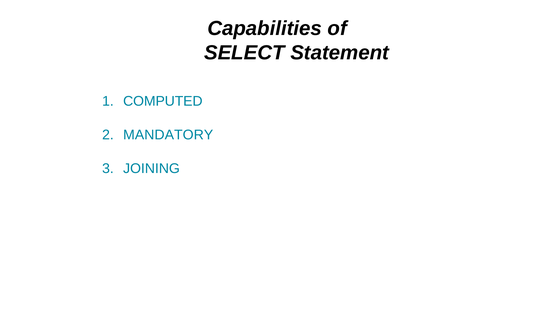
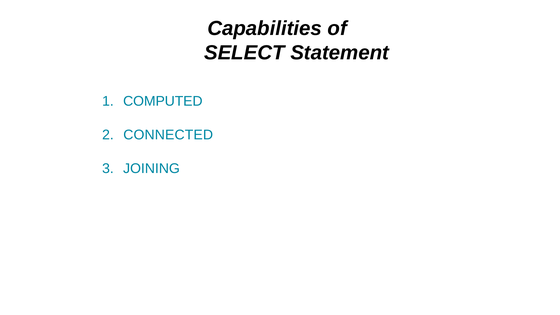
MANDATORY: MANDATORY -> CONNECTED (168, 135)
